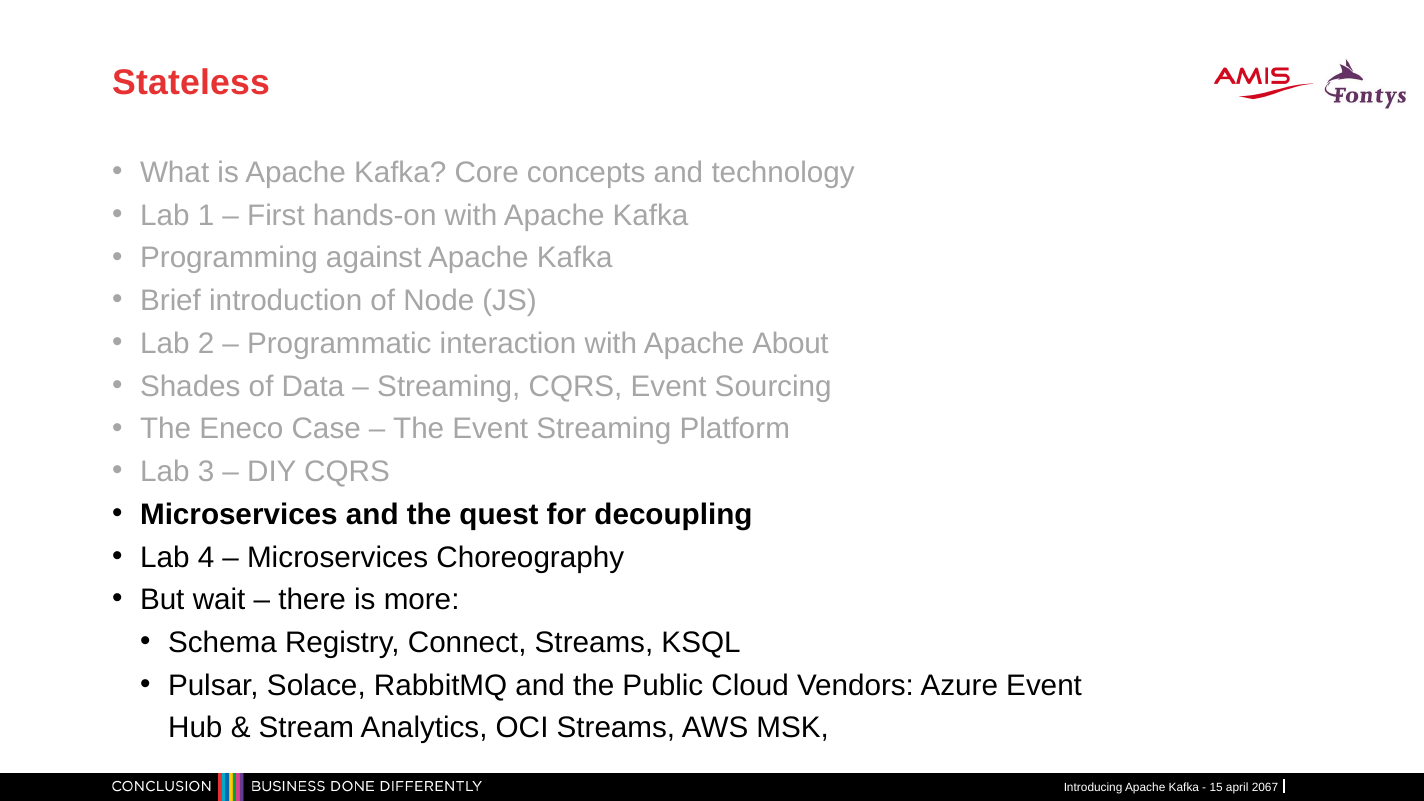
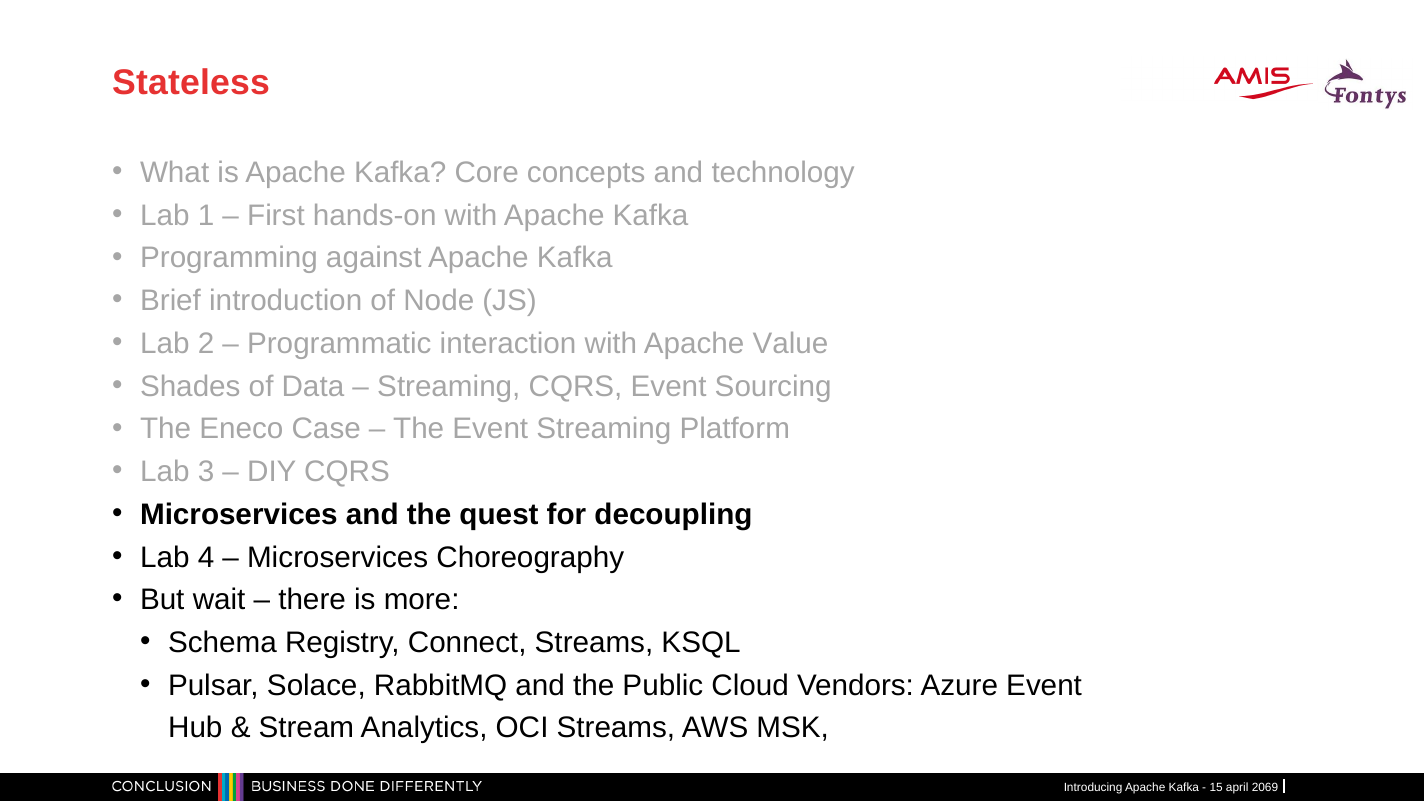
About: About -> Value (790, 344)
2067: 2067 -> 2069 (1265, 787)
